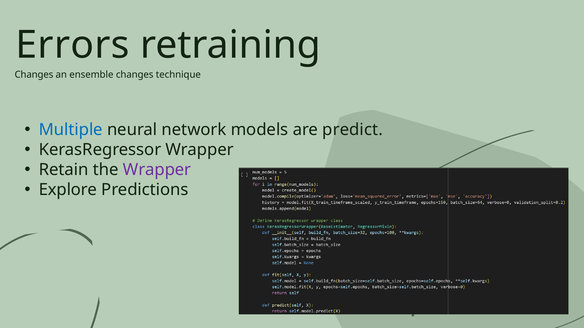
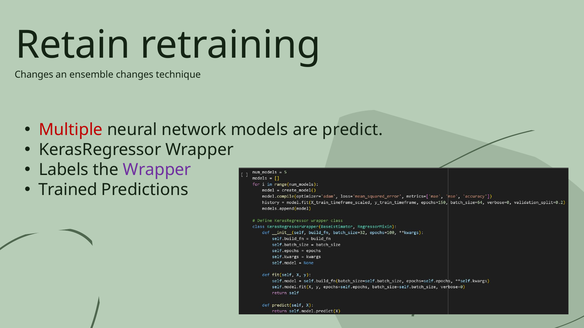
Errors: Errors -> Retain (73, 45)
Multiple colour: blue -> red (71, 130)
Retain: Retain -> Labels (64, 170)
Explore: Explore -> Trained (68, 190)
